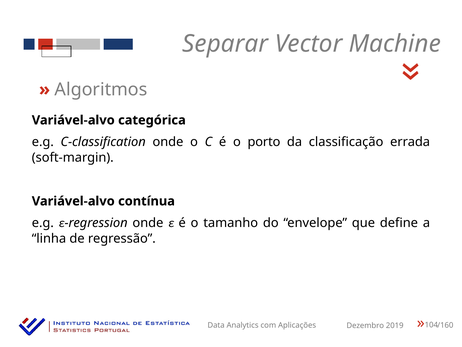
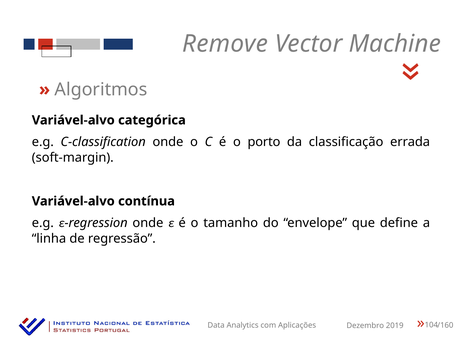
Separar: Separar -> Remove (225, 44)
